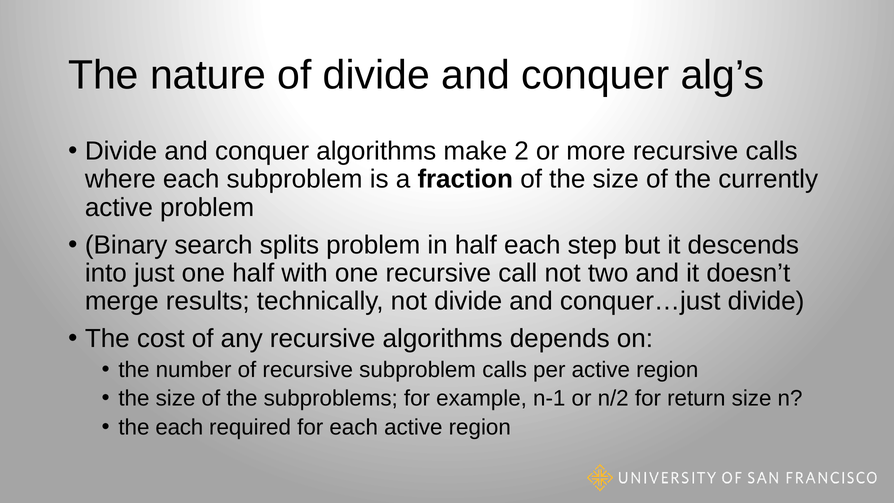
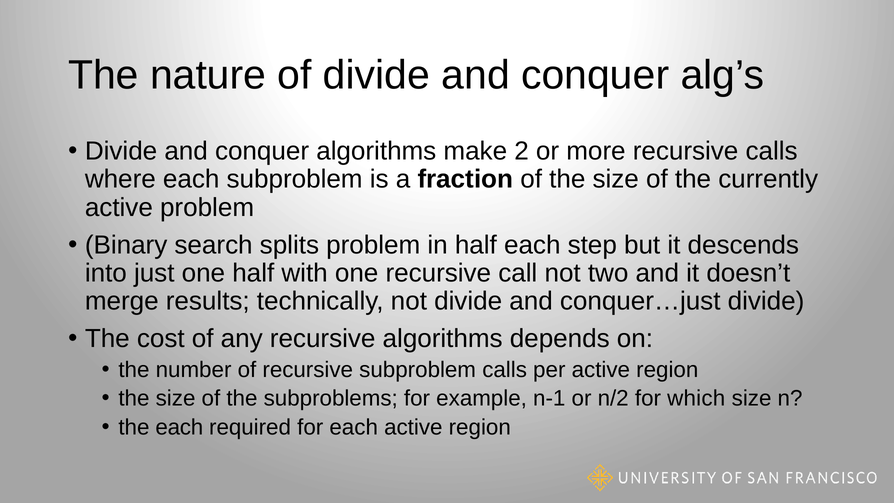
return: return -> which (696, 398)
